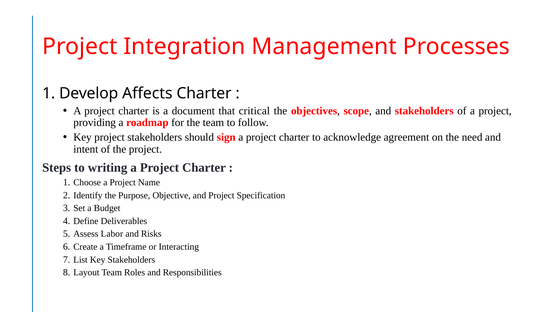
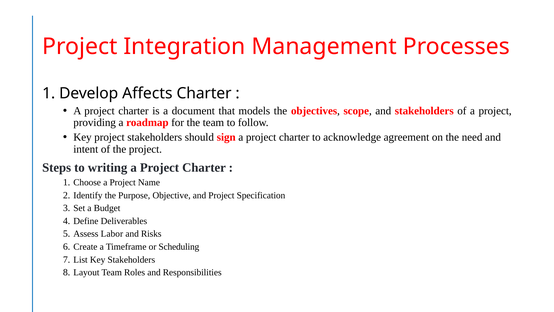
critical: critical -> models (254, 111)
Interacting: Interacting -> Scheduling (179, 246)
